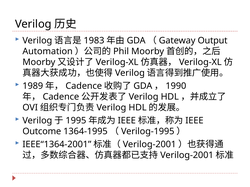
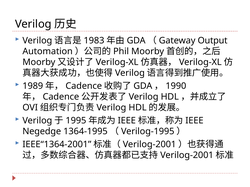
Outcome: Outcome -> Negedge (42, 132)
